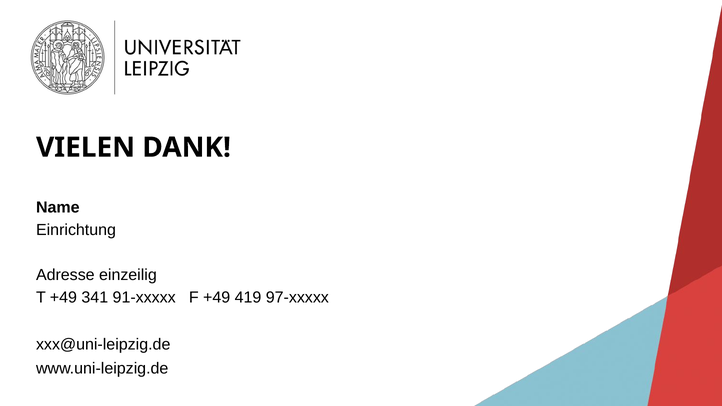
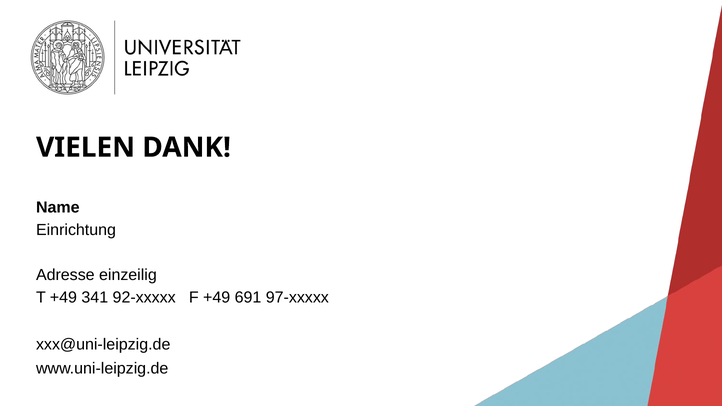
91-xxxxx: 91-xxxxx -> 92-xxxxx (144, 298)
419: 419 -> 691 (248, 298)
